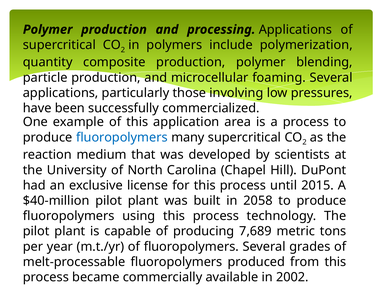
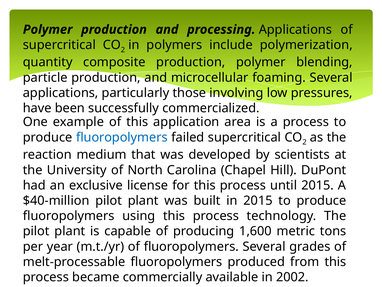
many: many -> failed (188, 137)
in 2058: 2058 -> 2015 (258, 200)
7,689: 7,689 -> 1,600 (256, 231)
